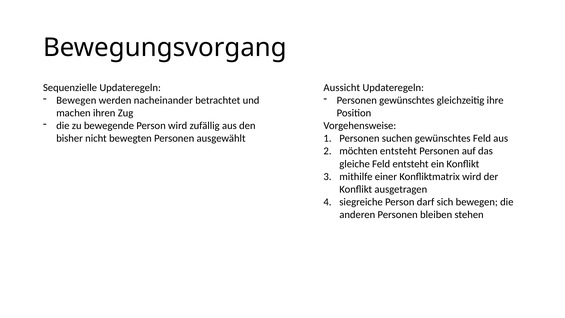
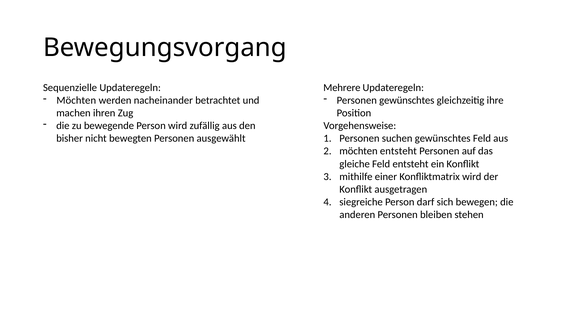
Aussicht: Aussicht -> Mehrere (342, 88)
Bewegen: Bewegen -> Möchten (76, 100)
